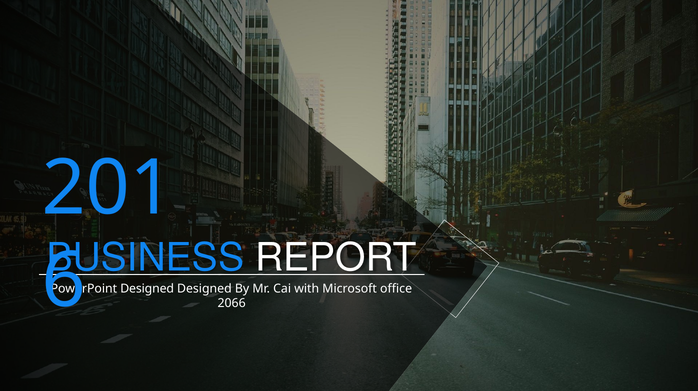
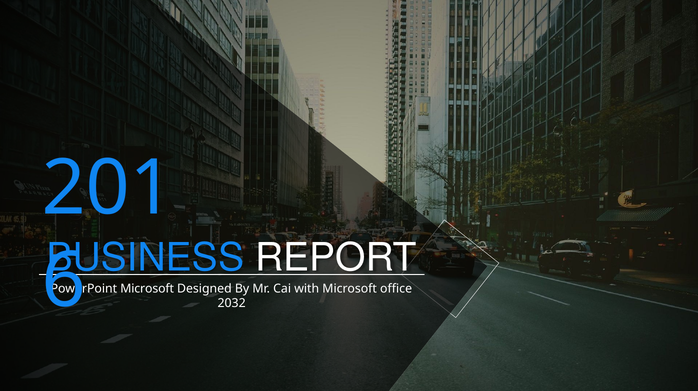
Designed: Designed -> Microsoft (147, 289)
2066: 2066 -> 2032 (232, 303)
